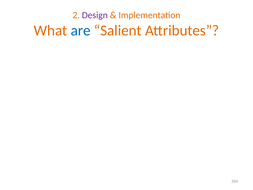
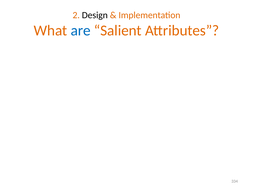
Design colour: purple -> black (95, 15)
